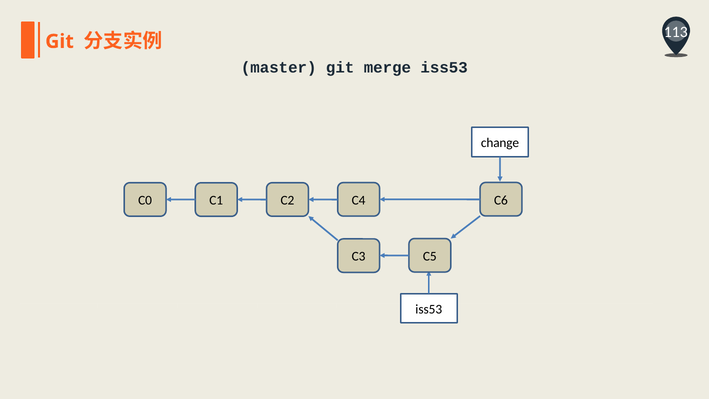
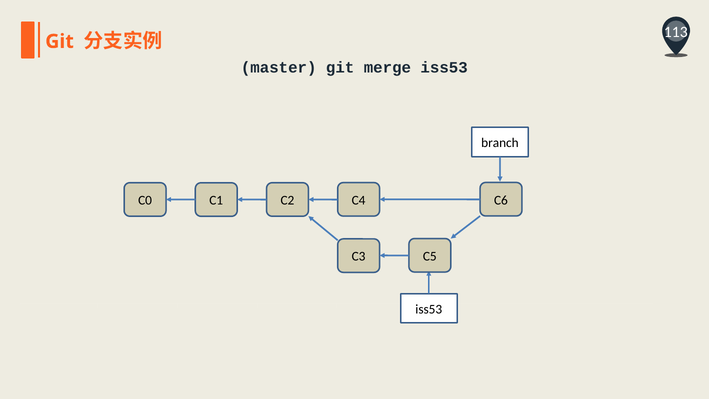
change: change -> branch (500, 143)
